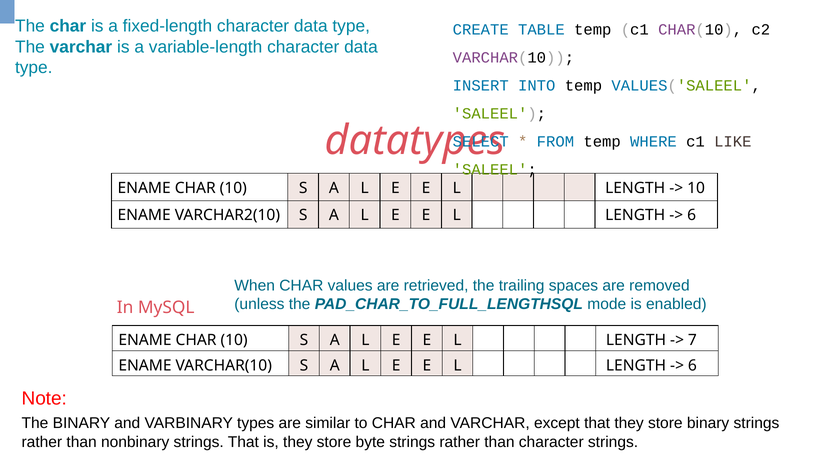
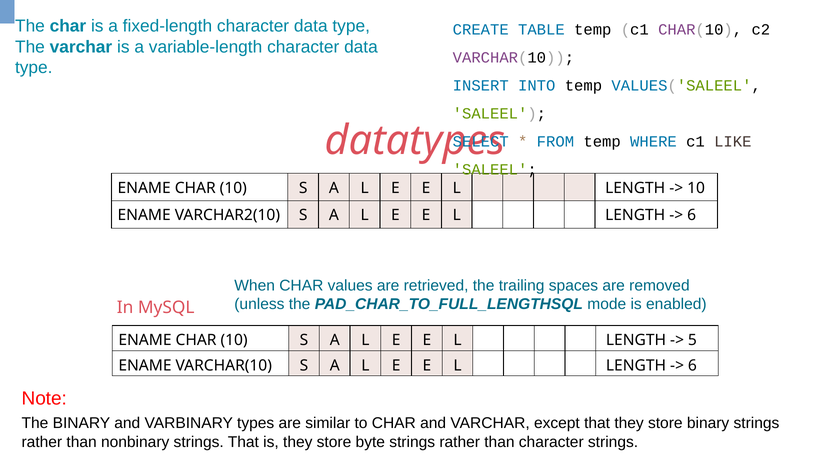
7: 7 -> 5 (692, 340)
